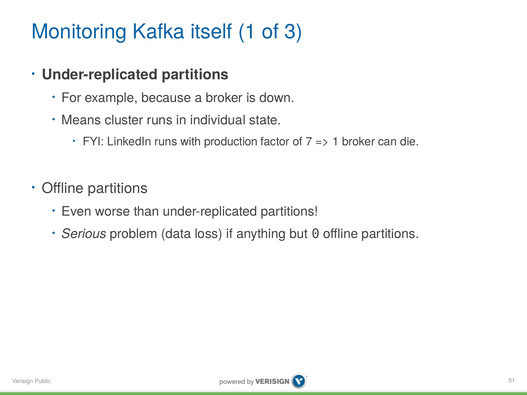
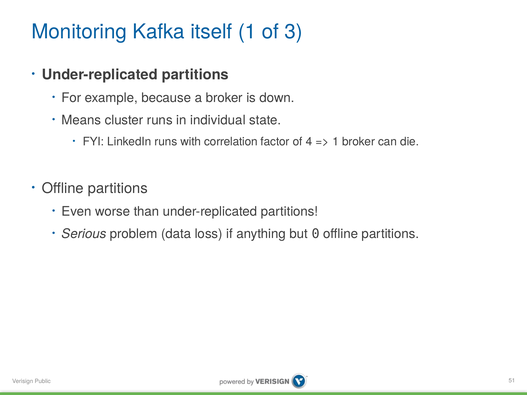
production: production -> correlation (231, 142)
7: 7 -> 4 (309, 142)
